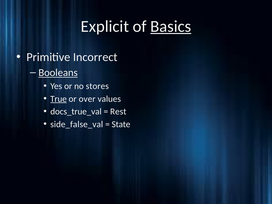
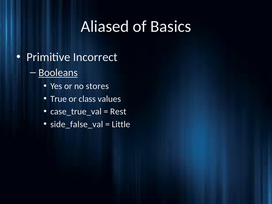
Explicit: Explicit -> Aliased (105, 26)
Basics underline: present -> none (171, 26)
True underline: present -> none (58, 99)
over: over -> class (87, 99)
docs_true_val: docs_true_val -> case_true_val (76, 112)
State: State -> Little (121, 124)
